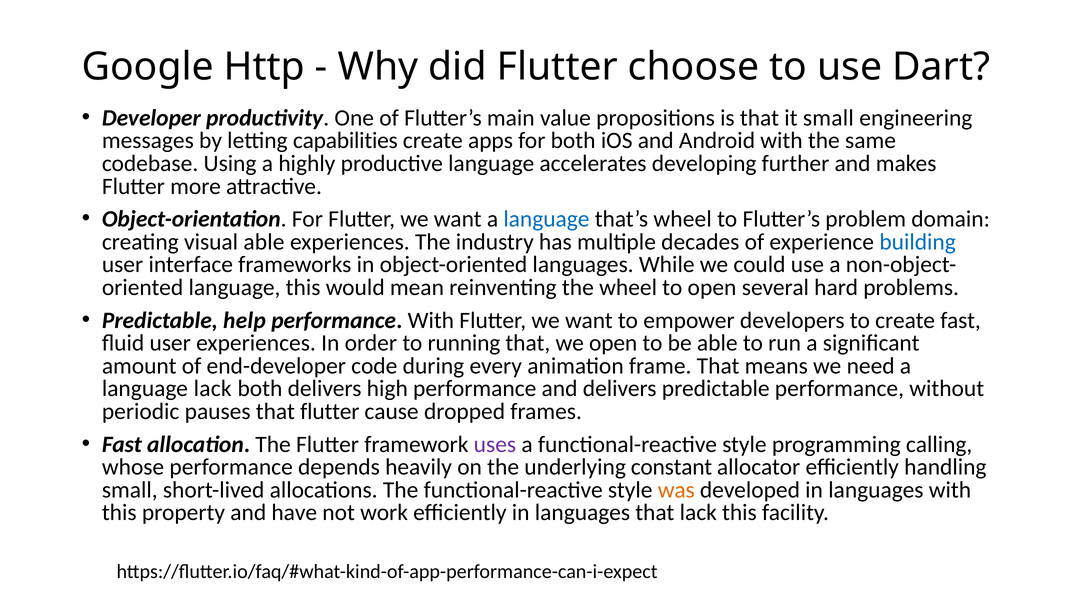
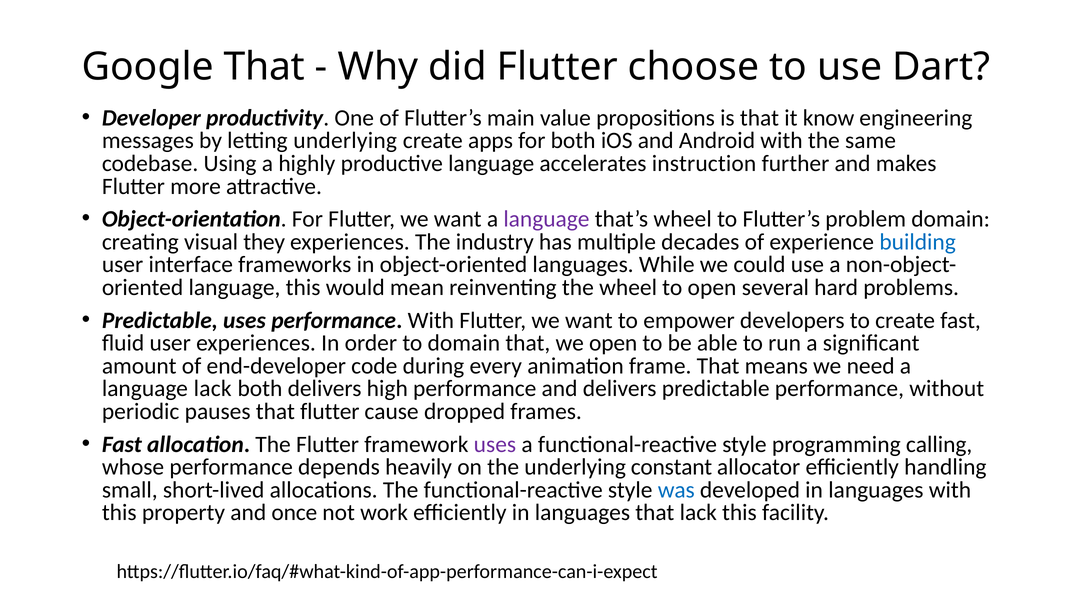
Google Http: Http -> That (264, 67)
it small: small -> know (829, 118)
letting capabilities: capabilities -> underlying (345, 141)
developing: developing -> instruction (704, 164)
language colour: blue -> purple (546, 219)
visual able: able -> they (264, 242)
Predictable help: help -> uses (244, 321)
to running: running -> domain (464, 343)
was colour: orange -> blue (676, 490)
have: have -> once (294, 513)
